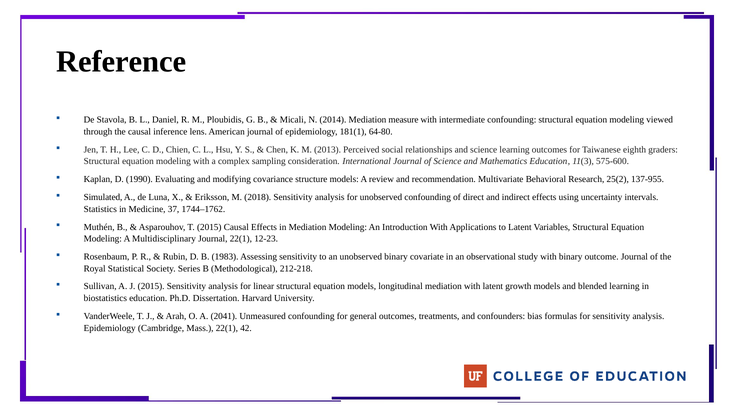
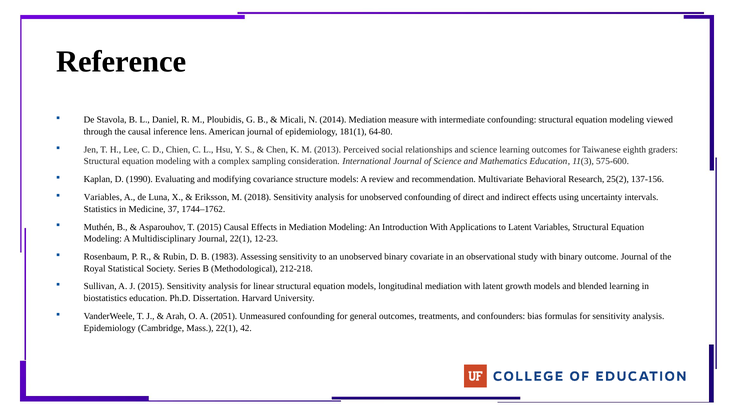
137-955: 137-955 -> 137-156 (648, 179)
Simulated: Simulated -> Variables (103, 197)
2041: 2041 -> 2051 (224, 316)
